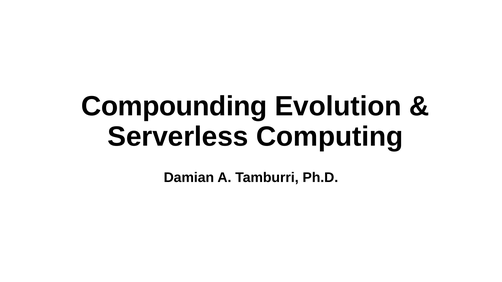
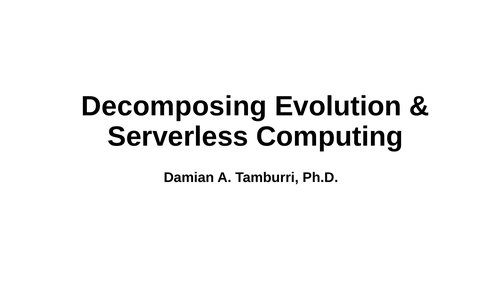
Compounding: Compounding -> Decomposing (174, 107)
